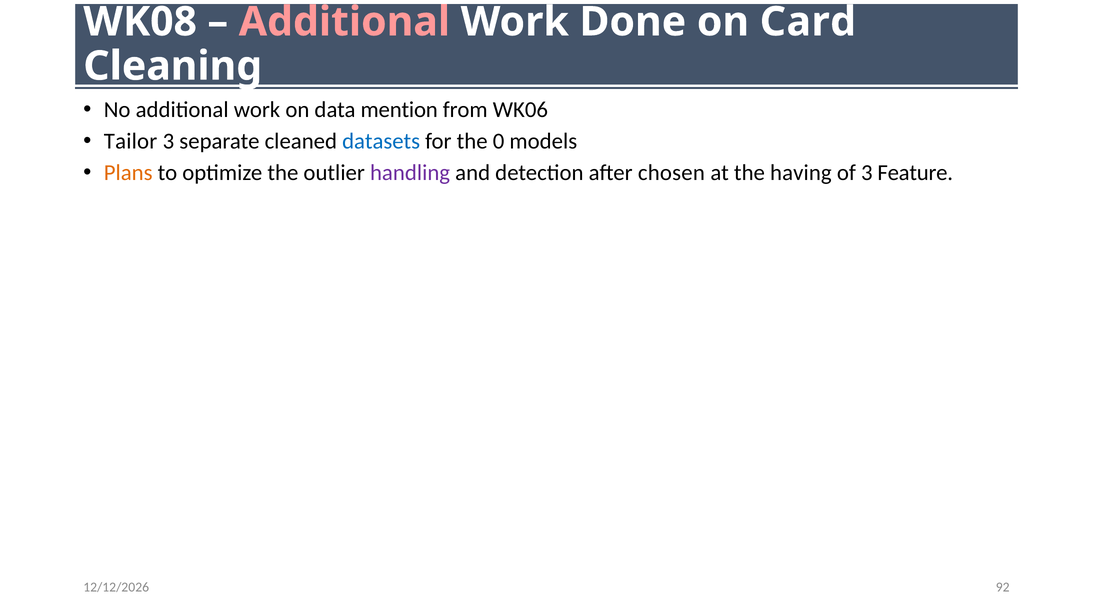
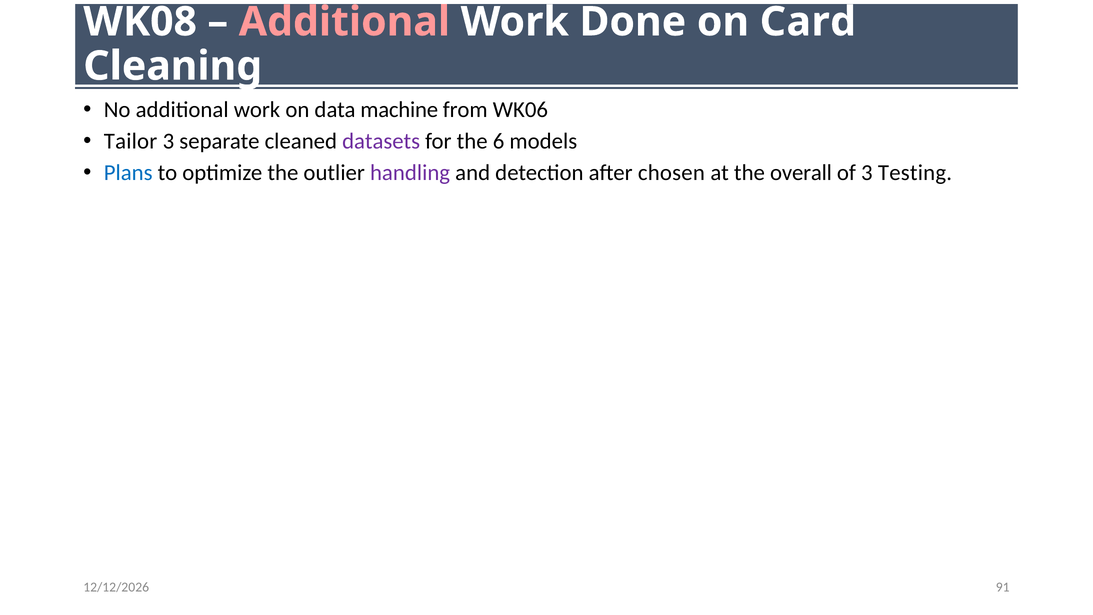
mention: mention -> machine (399, 110)
datasets colour: blue -> purple (381, 141)
0: 0 -> 6 (499, 141)
Plans colour: orange -> blue (128, 172)
having: having -> overall (801, 172)
Feature: Feature -> Testing (915, 172)
92: 92 -> 91 (1003, 587)
